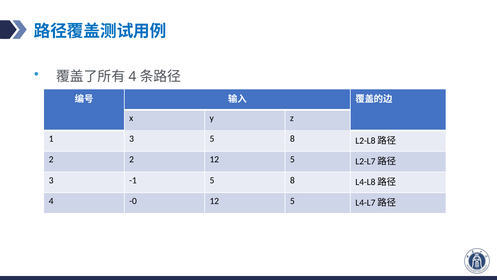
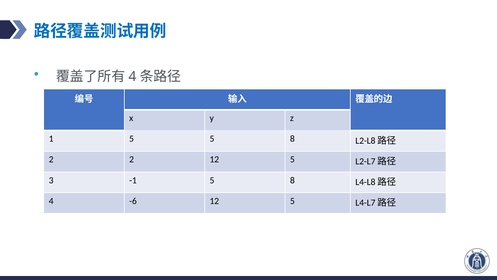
1 3: 3 -> 5 (132, 139)
-0: -0 -> -6 (133, 201)
